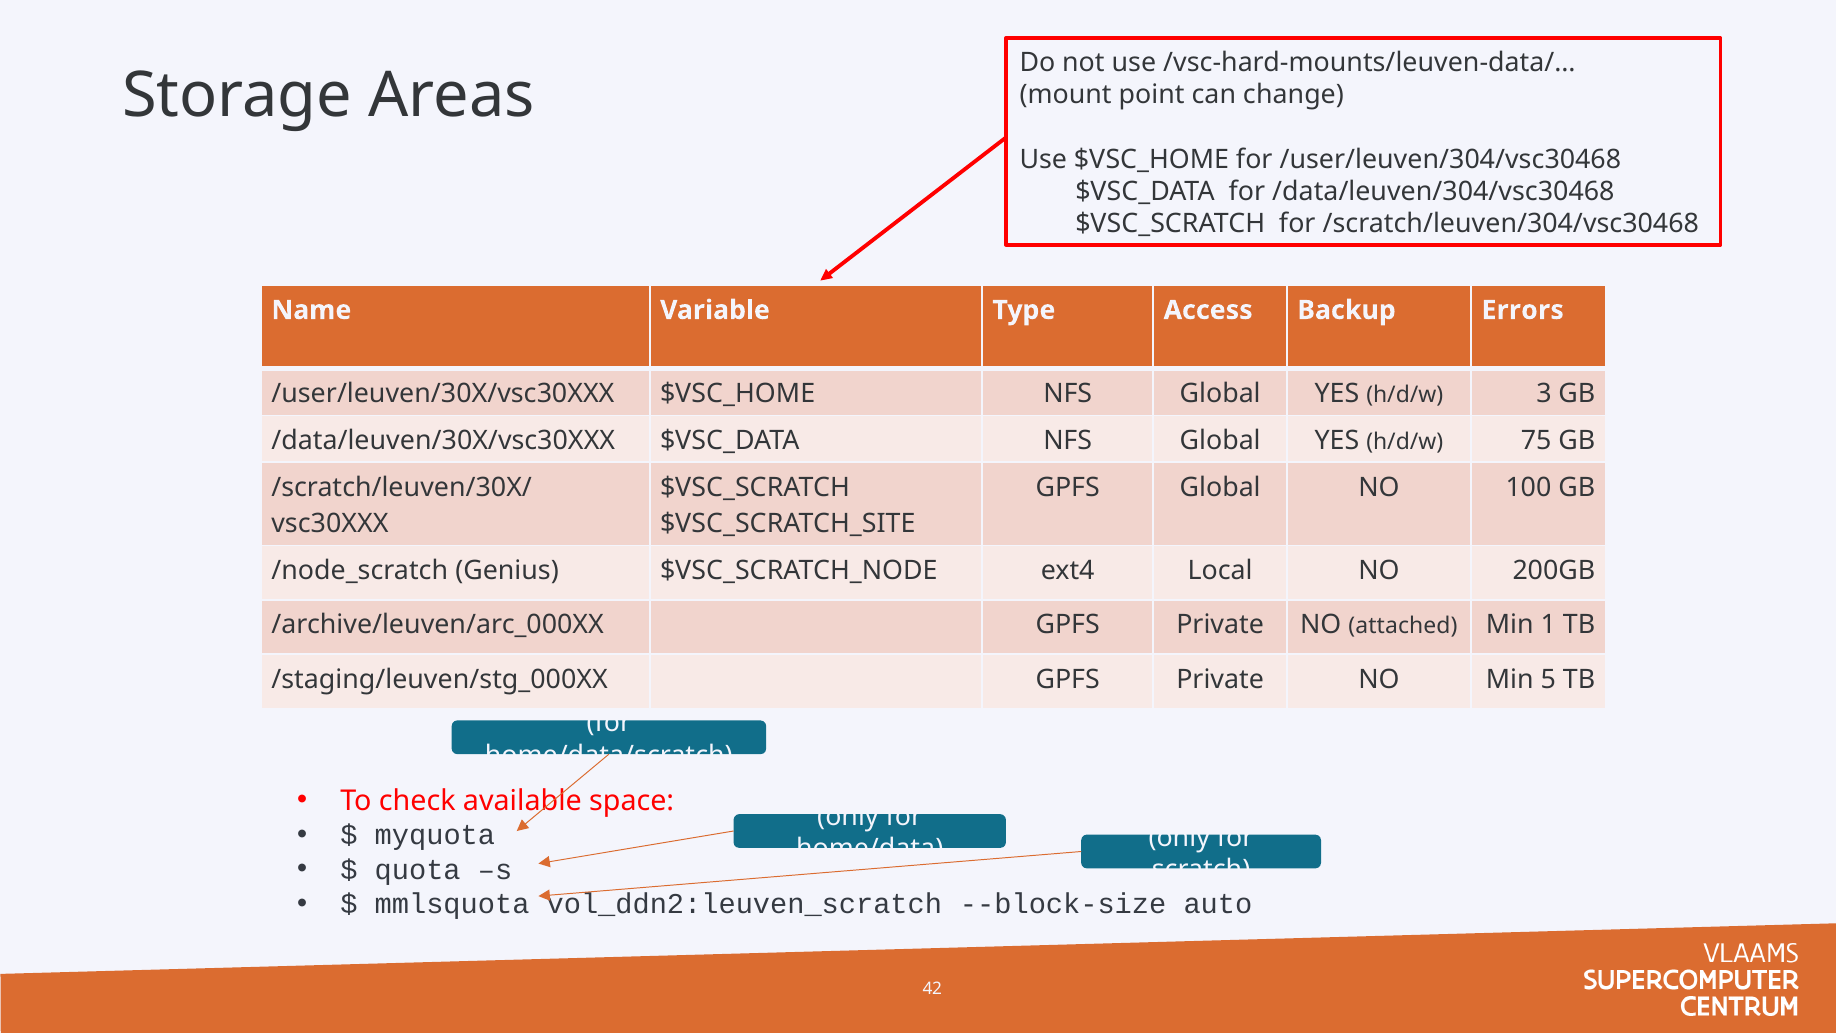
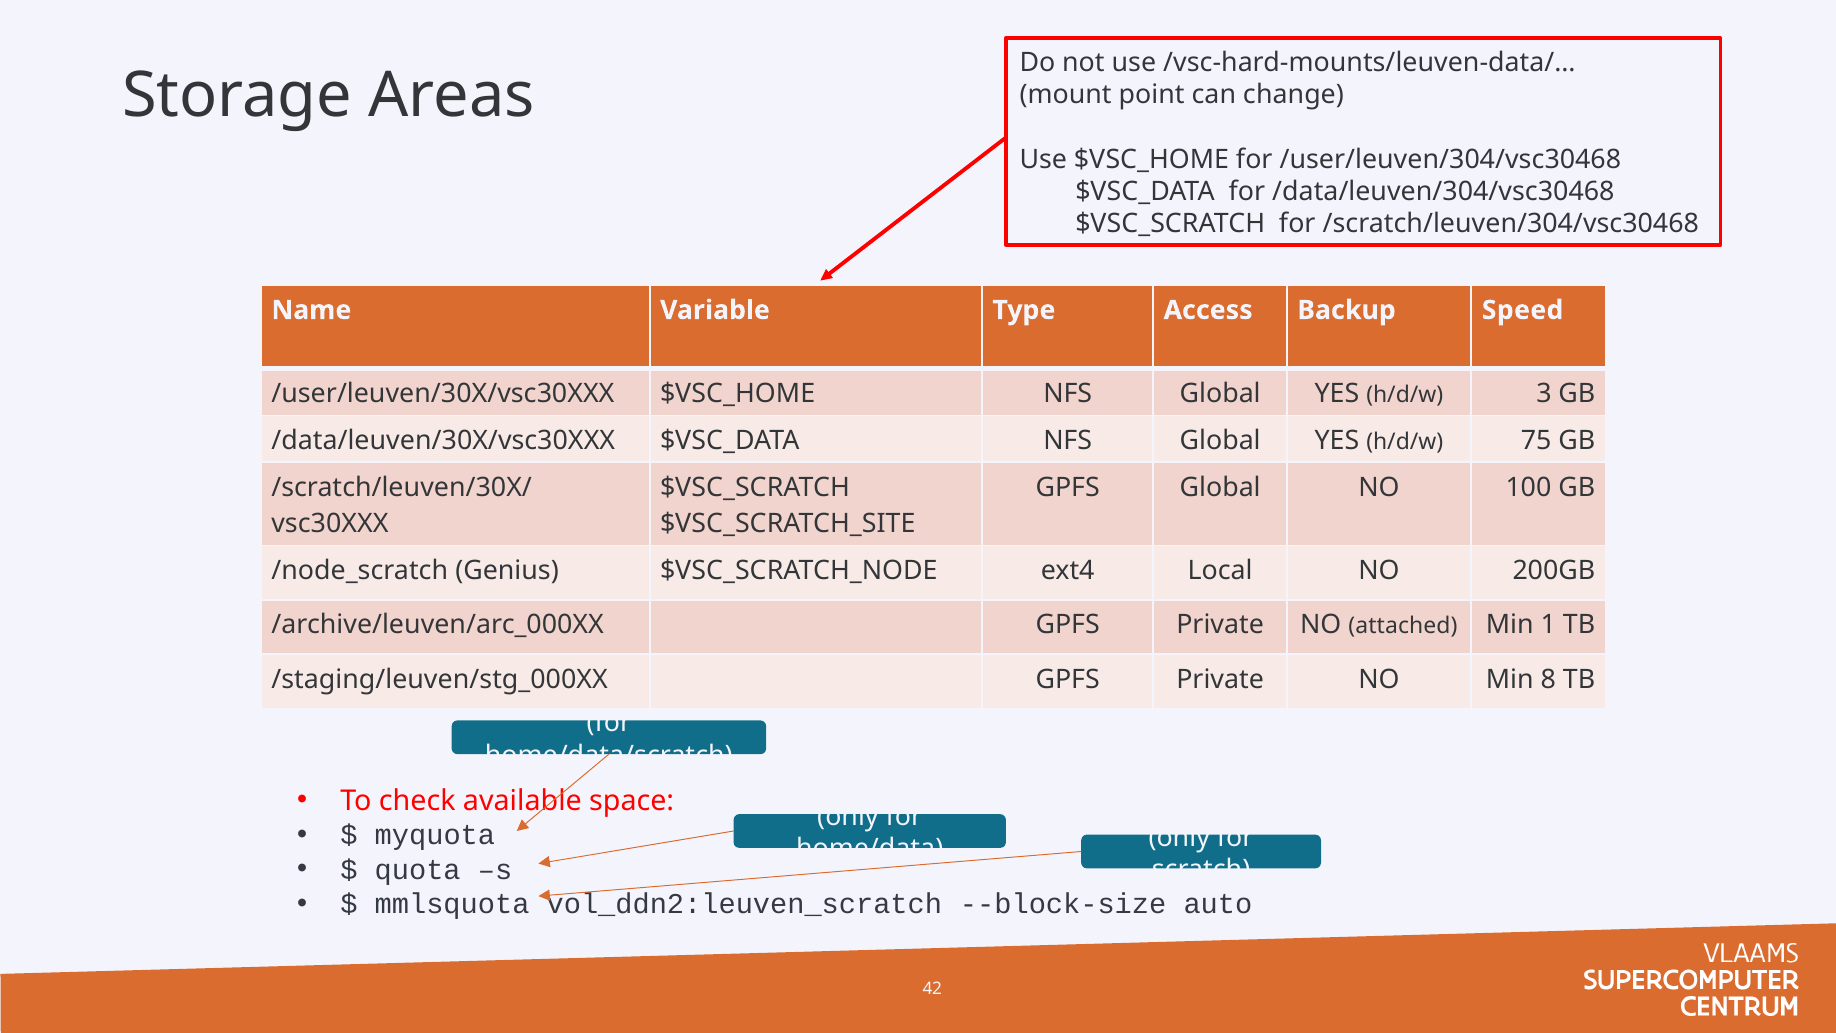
Errors: Errors -> Speed (1523, 310)
5: 5 -> 8 (1548, 679)
